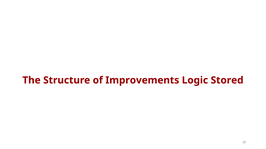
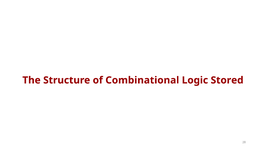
Improvements: Improvements -> Combinational (142, 81)
